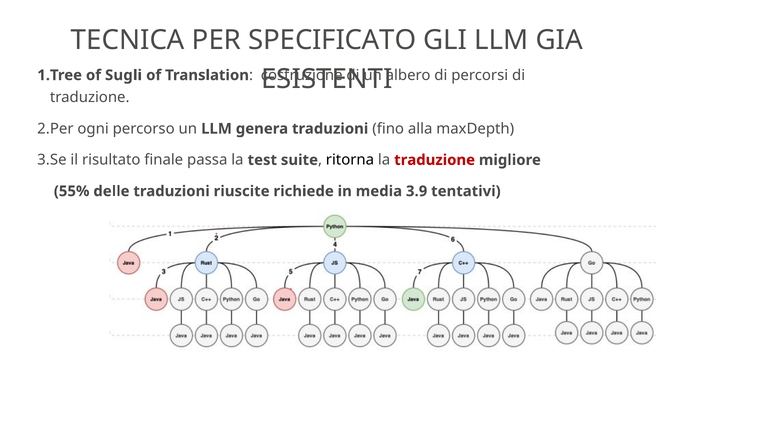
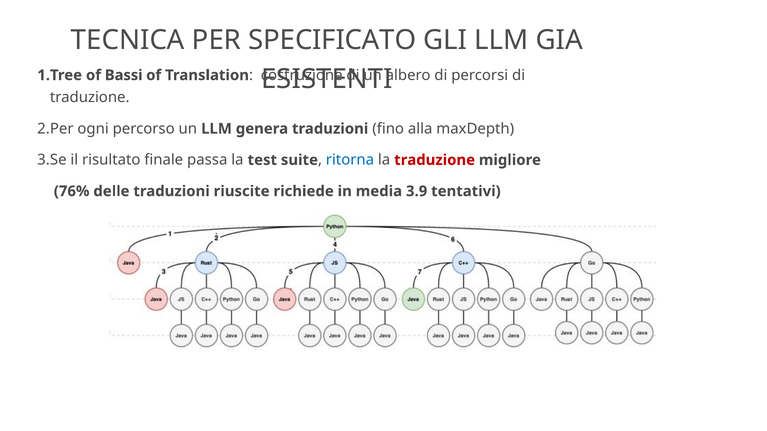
Sugli: Sugli -> Bassi (124, 75)
ritorna colour: black -> blue (350, 160)
55%: 55% -> 76% (72, 191)
